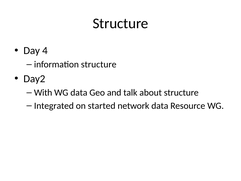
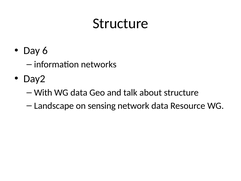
4: 4 -> 6 (45, 51)
information structure: structure -> networks (99, 64)
Integrated: Integrated -> Landscape (54, 106)
started: started -> sensing (102, 106)
